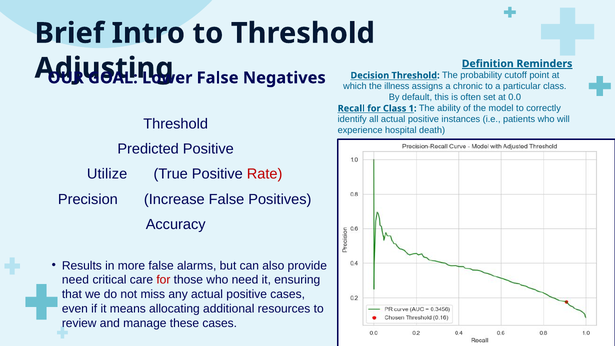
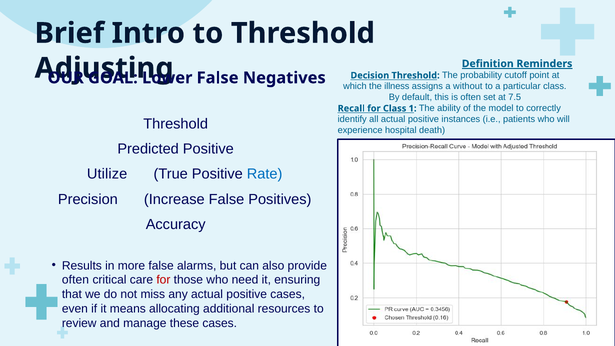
chronic: chronic -> without (468, 86)
0.0: 0.0 -> 7.5 (515, 97)
Rate colour: red -> blue (265, 174)
need: need -> often (75, 280)
